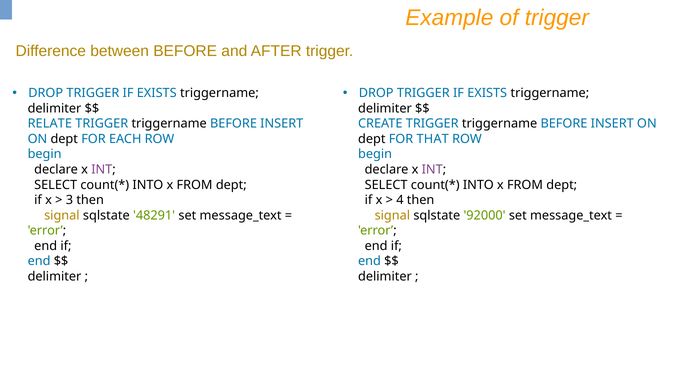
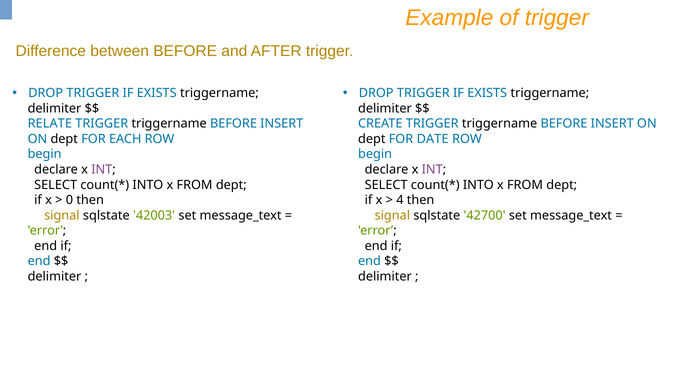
THAT: THAT -> DATE (433, 139)
3: 3 -> 0 (69, 200)
48291: 48291 -> 42003 (154, 215)
92000: 92000 -> 42700 (485, 215)
